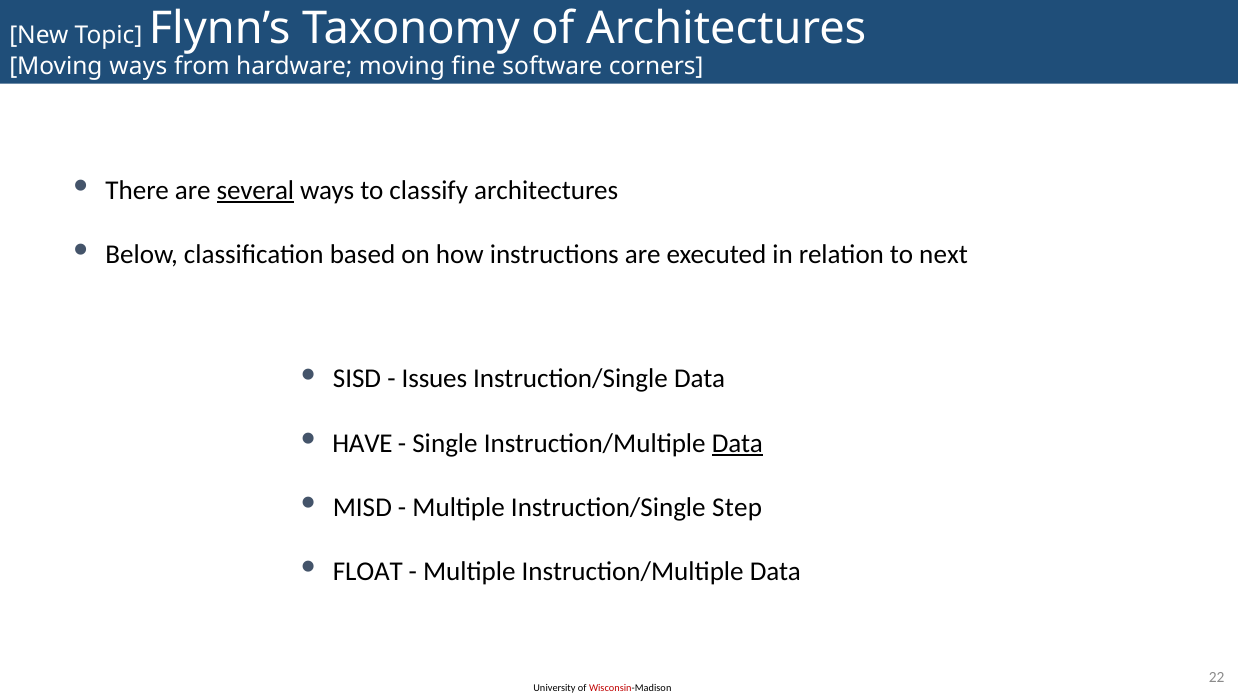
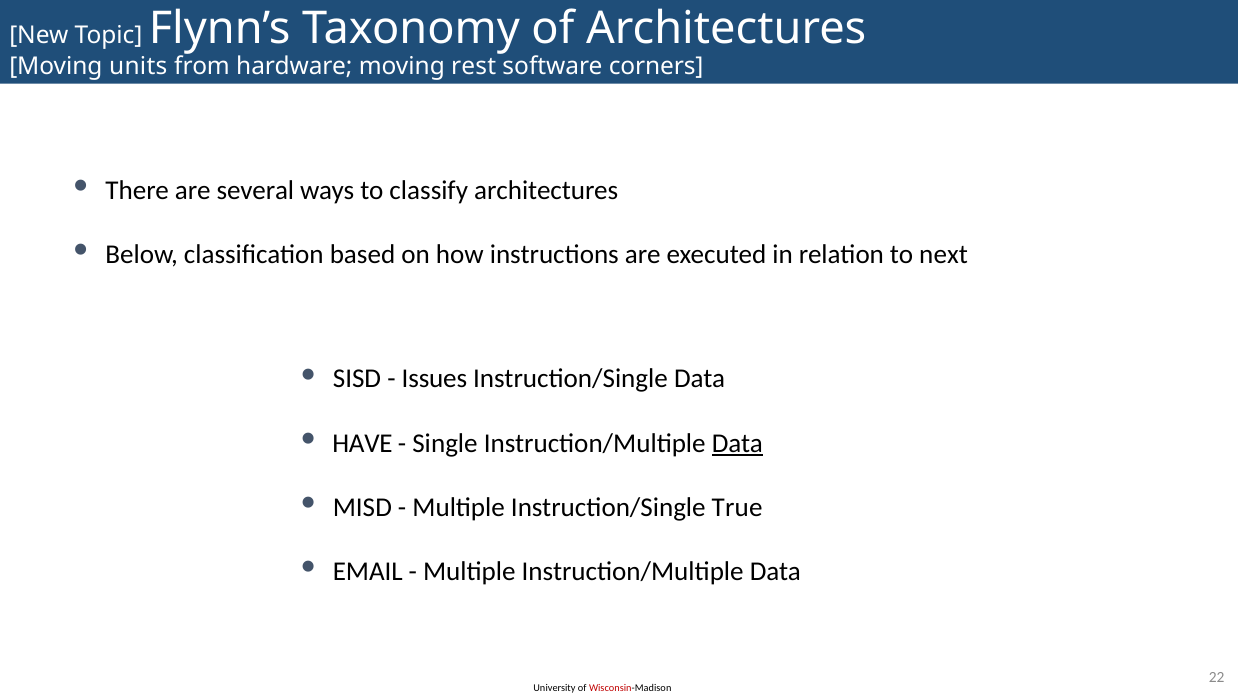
Moving ways: ways -> units (138, 66)
fine: fine -> rest (474, 66)
several underline: present -> none (255, 190)
Step: Step -> True (737, 507)
FLOAT: FLOAT -> EMAIL (368, 571)
